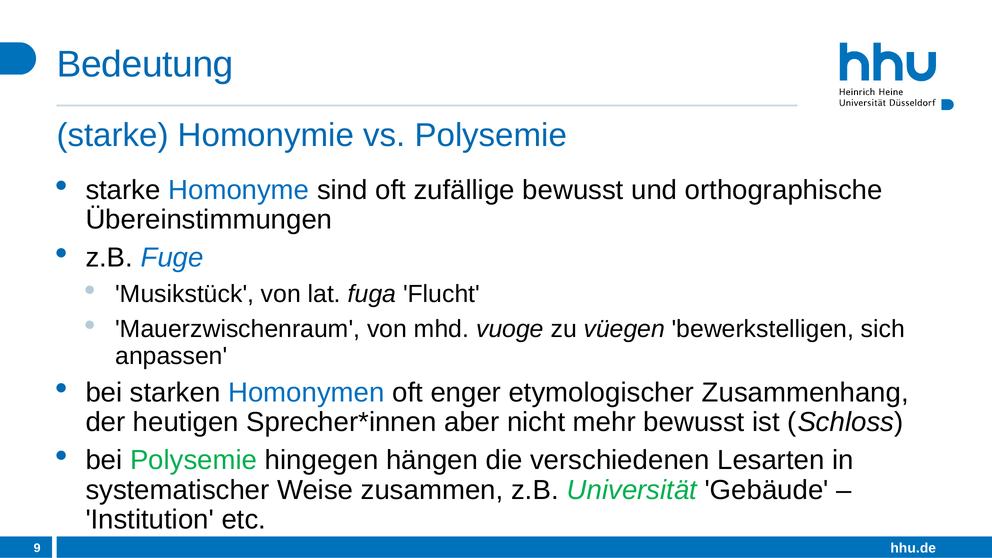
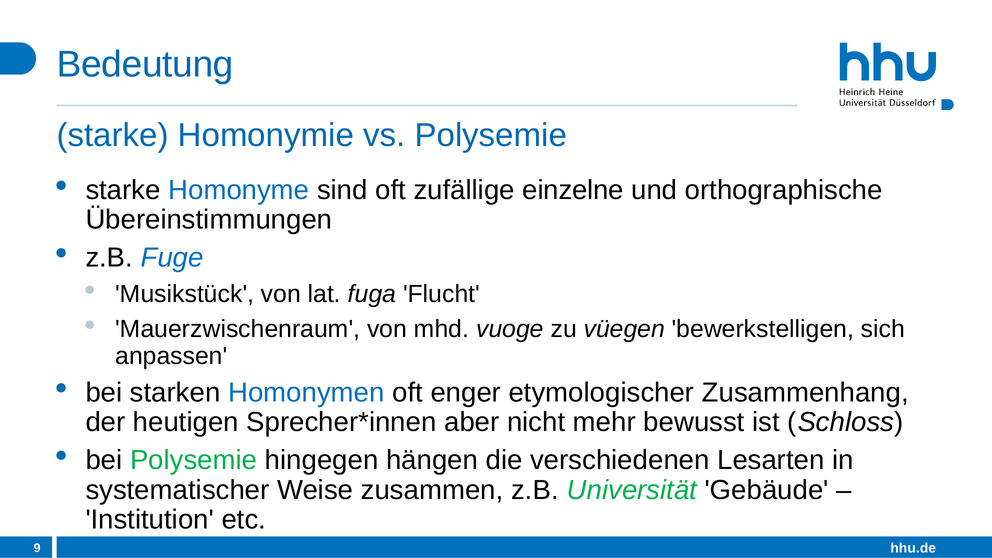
zufällige bewusst: bewusst -> einzelne (573, 190)
